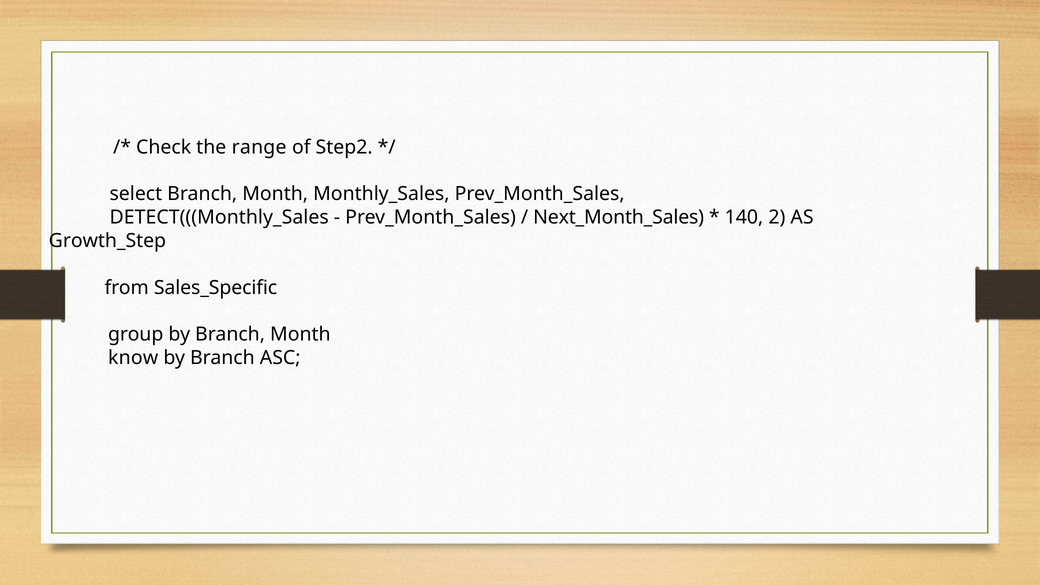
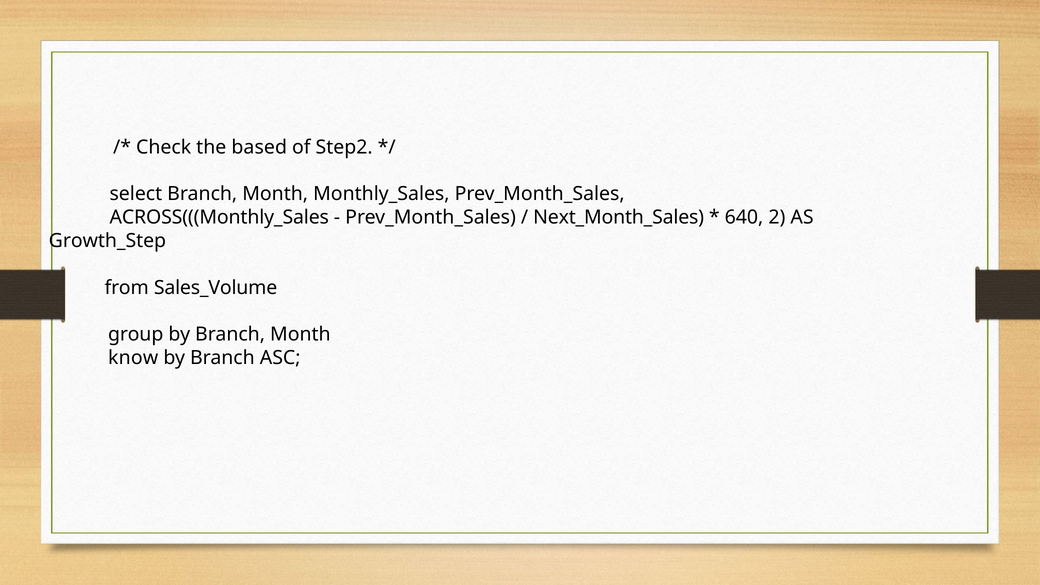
range: range -> based (259, 147)
DETECT(((Monthly_Sales: DETECT(((Monthly_Sales -> ACROSS(((Monthly_Sales (219, 217)
140: 140 -> 640 (744, 217)
Sales_Specific: Sales_Specific -> Sales_Volume (216, 288)
